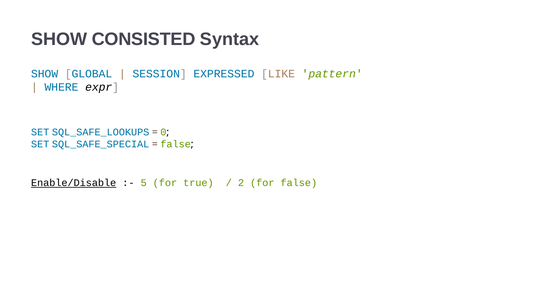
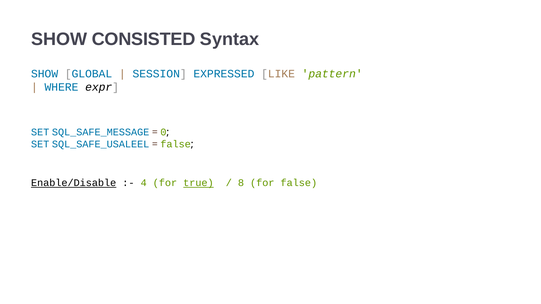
SQL_SAFE_LOOKUPS: SQL_SAFE_LOOKUPS -> SQL_SAFE_MESSAGE (101, 132)
SQL_SAFE_SPECIAL: SQL_SAFE_SPECIAL -> SQL_SAFE_USALEEL (101, 144)
5: 5 -> 4 (144, 183)
true underline: none -> present (198, 183)
2: 2 -> 8 (241, 183)
